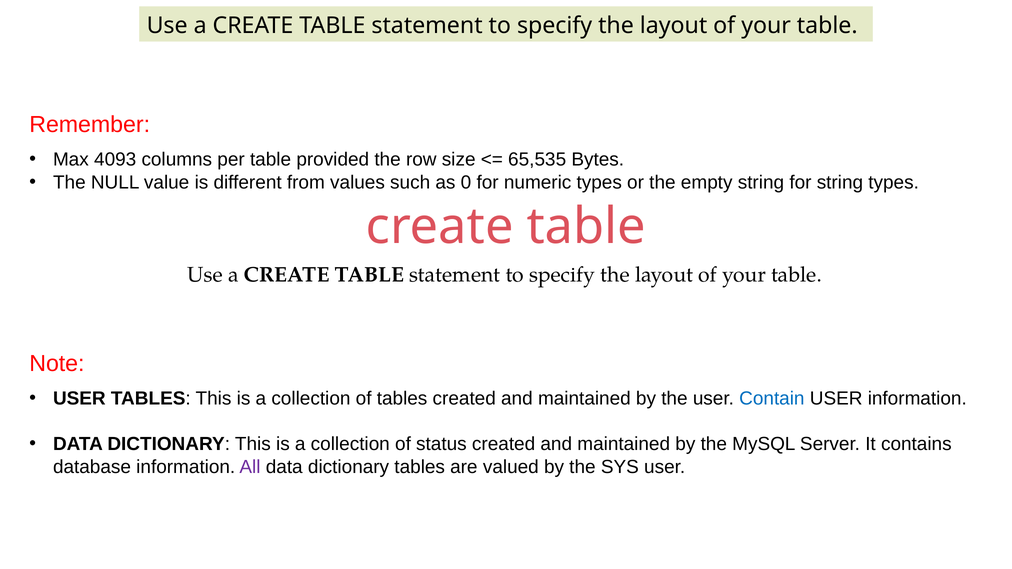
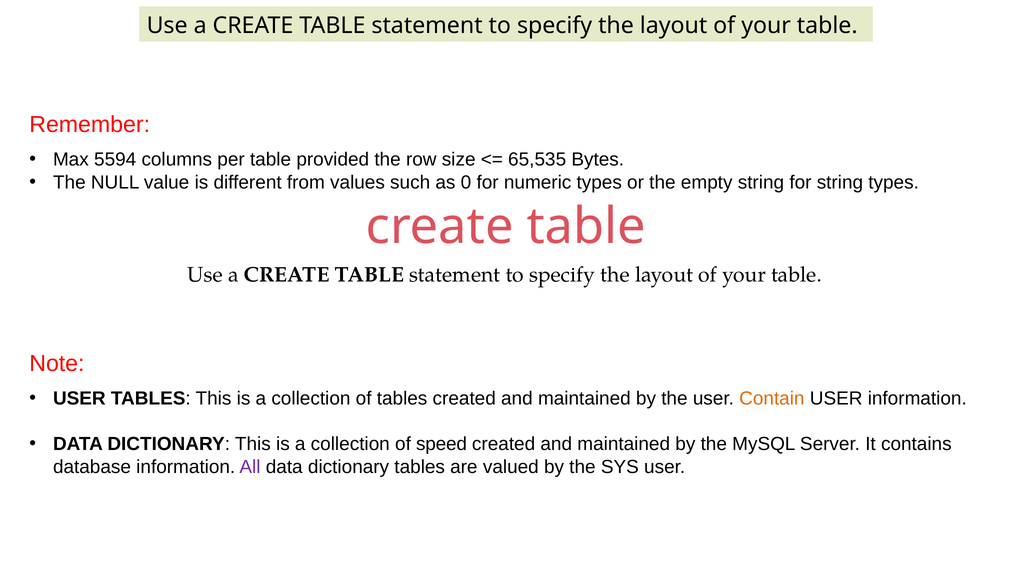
4093: 4093 -> 5594 (115, 160)
Contain colour: blue -> orange (772, 399)
status: status -> speed (441, 444)
